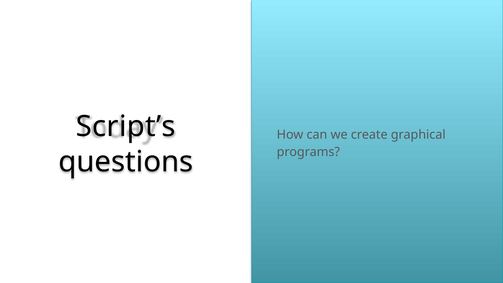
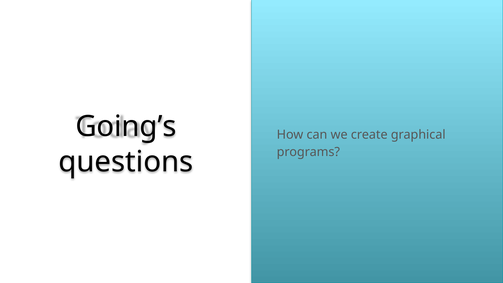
Script’s: Script’s -> Going’s (126, 126)
